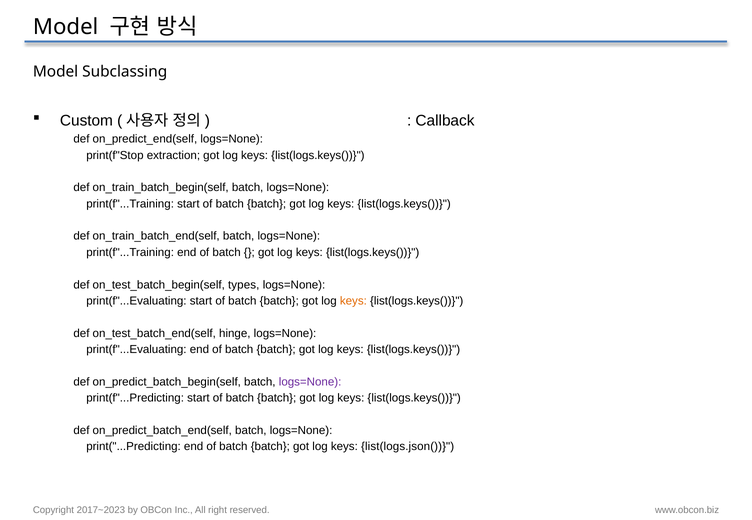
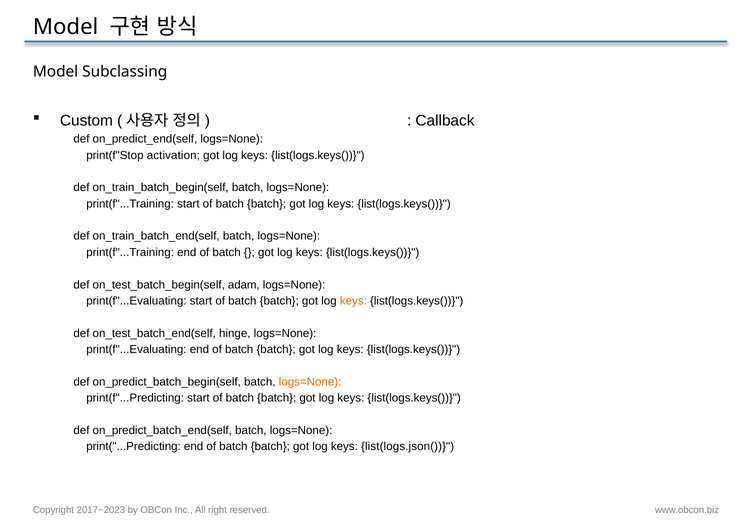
extraction: extraction -> activation (173, 155)
types: types -> adam (244, 285)
logs=None colour: purple -> orange (310, 382)
